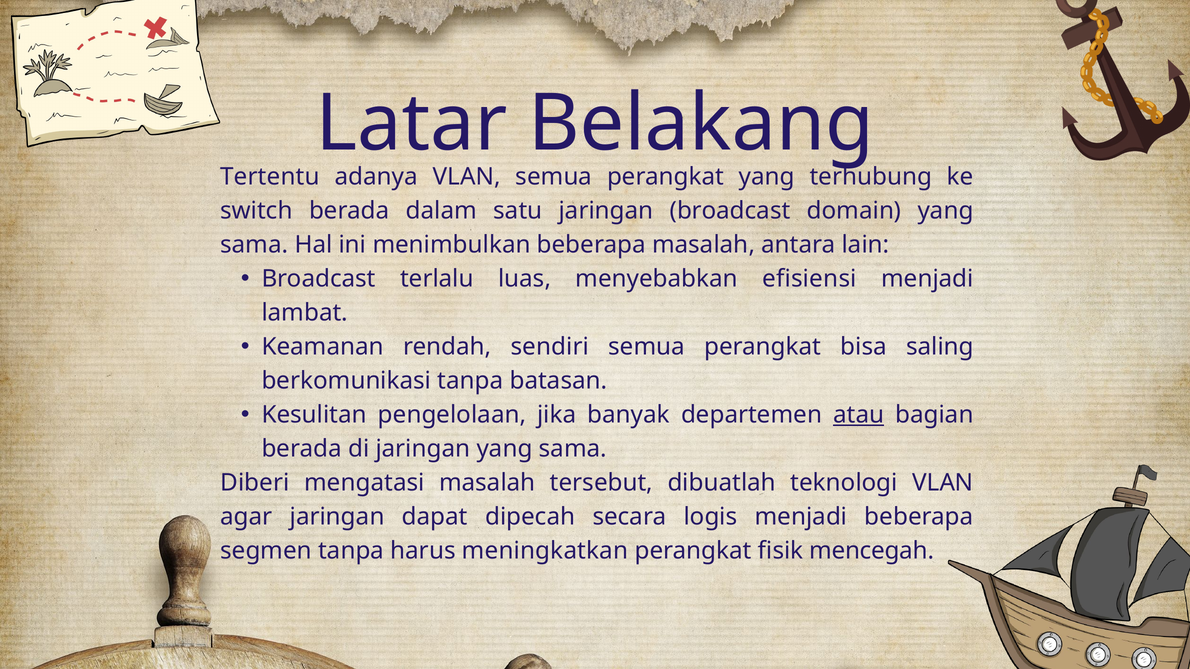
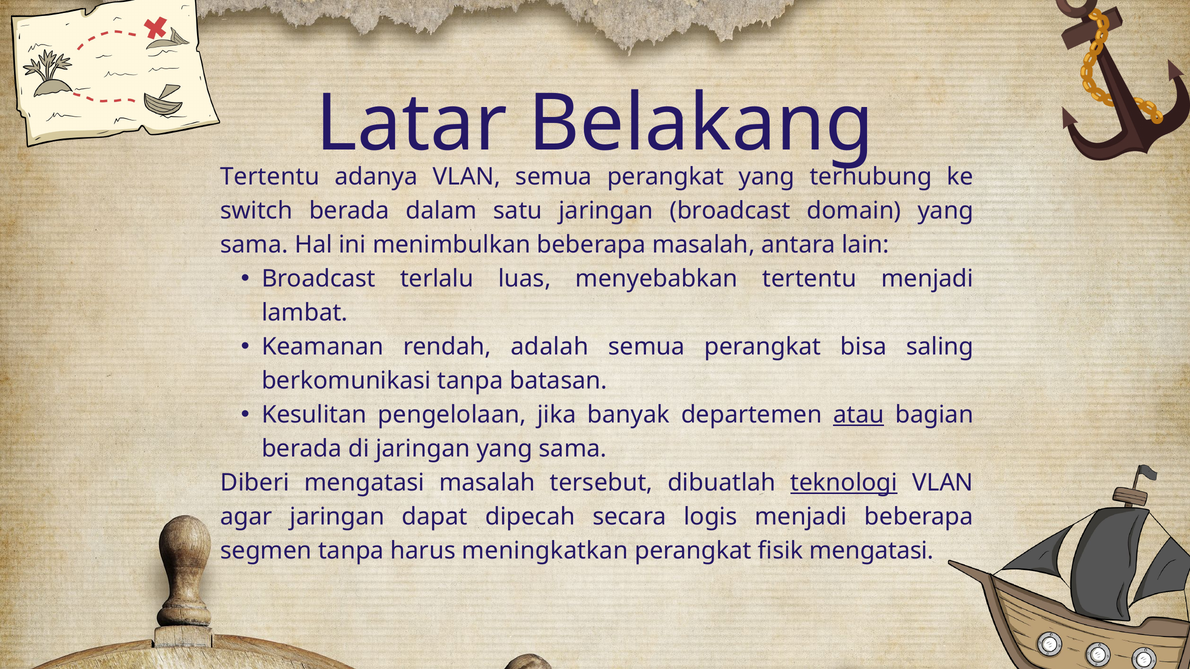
menyebabkan efisiensi: efisiensi -> tertentu (810, 279)
sendiri: sendiri -> adalah (550, 347)
teknologi underline: none -> present (844, 483)
fisik mencegah: mencegah -> mengatasi (872, 551)
